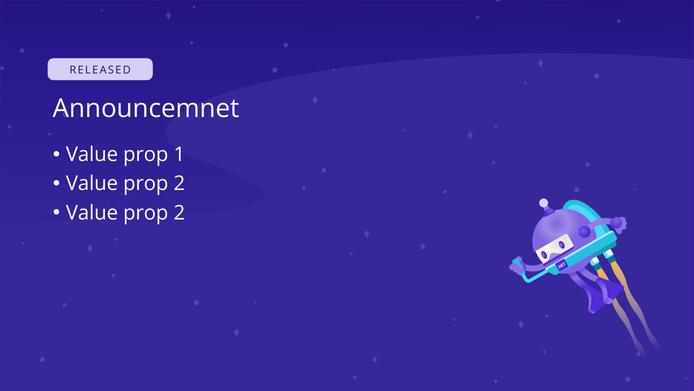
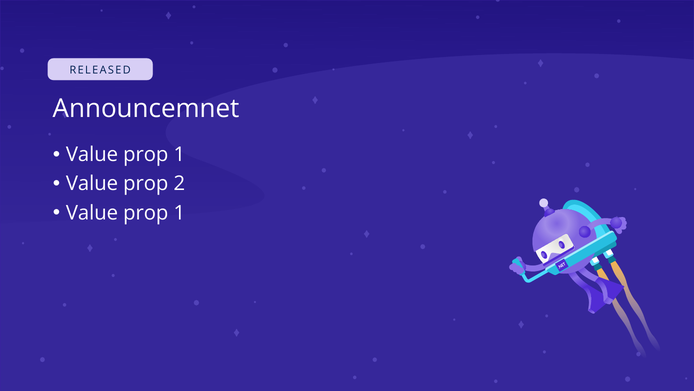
2: 2 -> 1 (179, 213)
